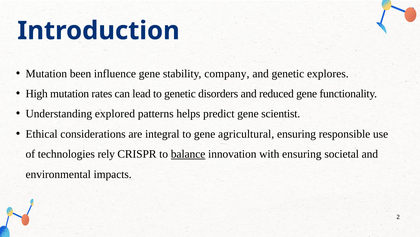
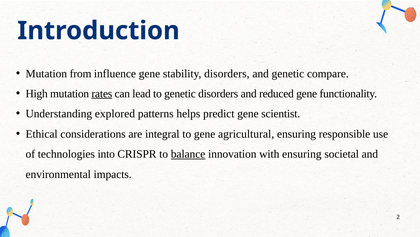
been: been -> from (81, 73)
stability company: company -> disorders (227, 73)
explores: explores -> compare (328, 73)
rates underline: none -> present (102, 93)
rely: rely -> into (106, 154)
